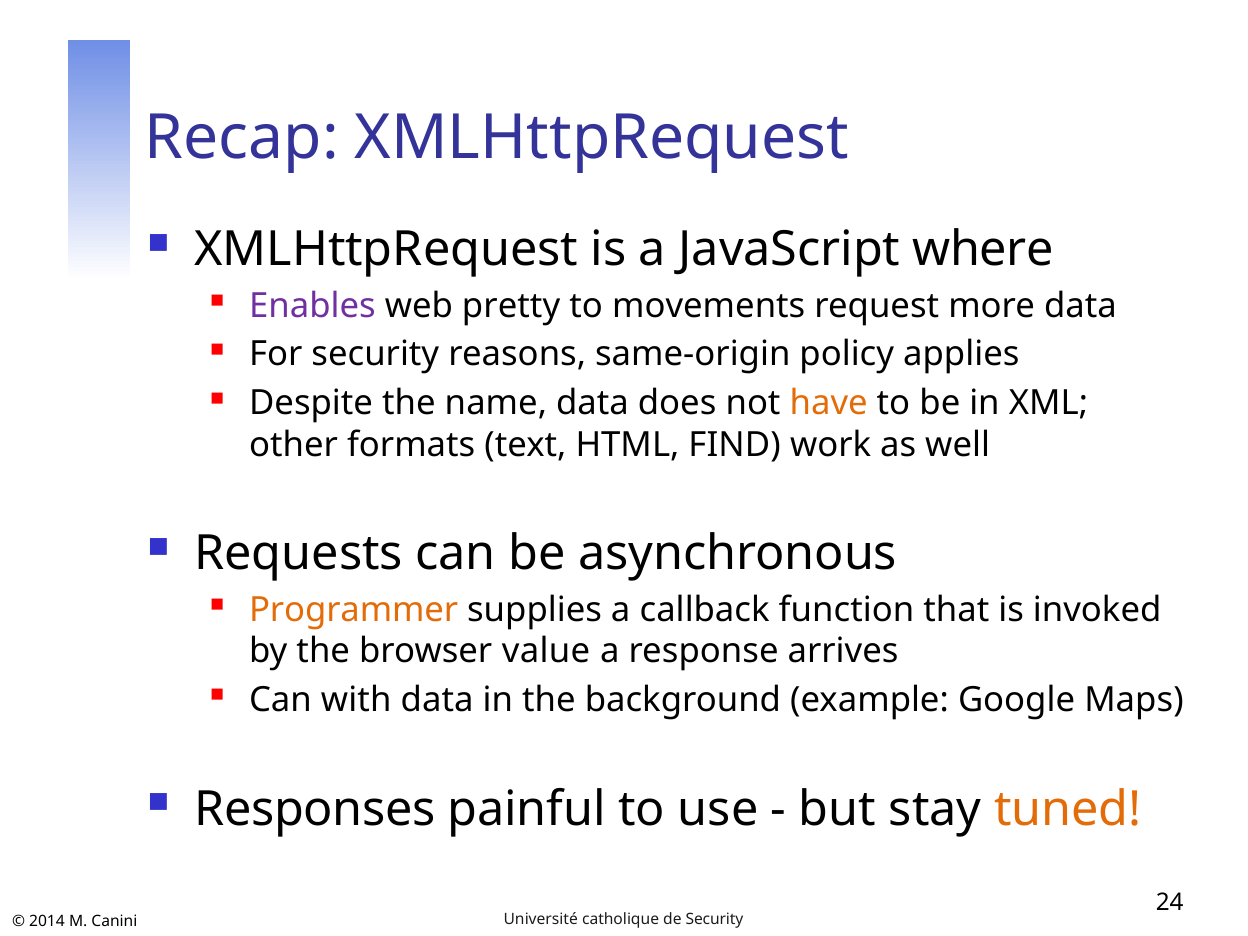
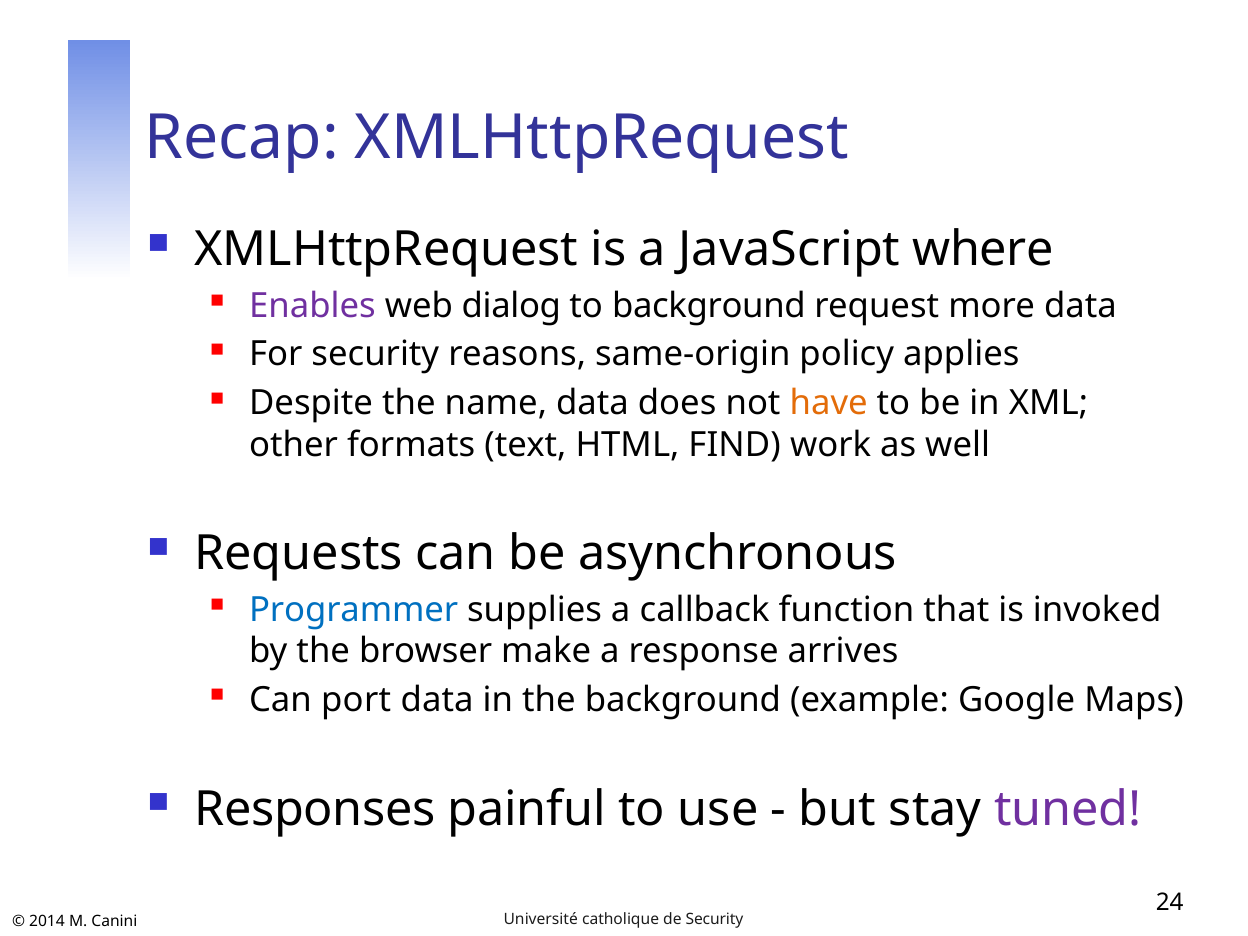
pretty: pretty -> dialog (511, 306)
to movements: movements -> background (709, 306)
Programmer colour: orange -> blue (354, 610)
value: value -> make (546, 651)
with: with -> port (356, 700)
tuned colour: orange -> purple (1068, 809)
